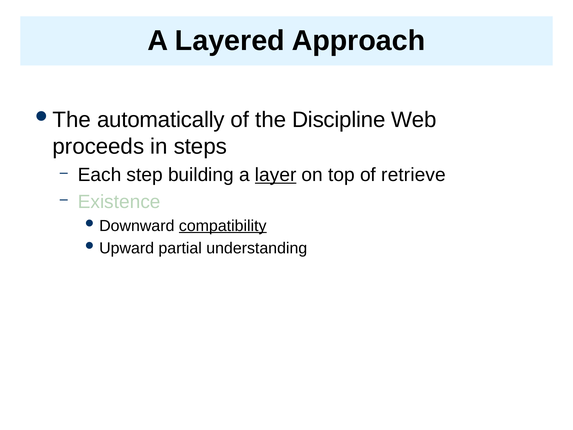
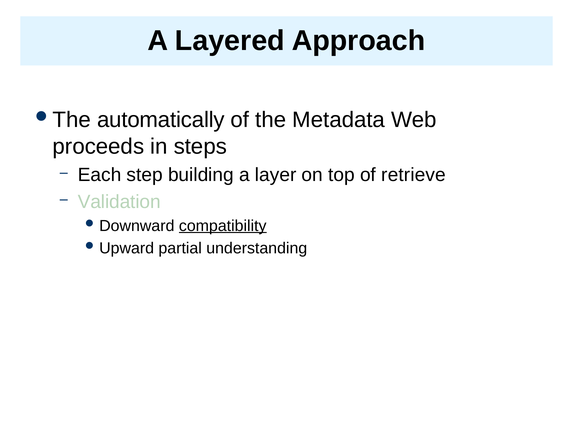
Discipline: Discipline -> Metadata (339, 120)
layer underline: present -> none (276, 175)
Existence: Existence -> Validation (119, 202)
